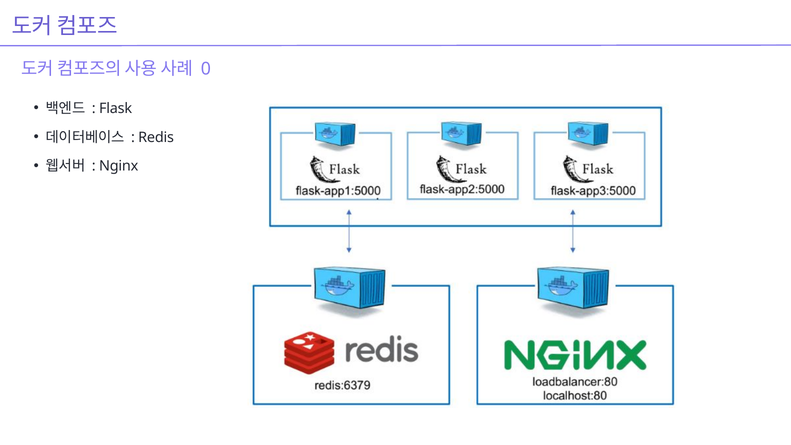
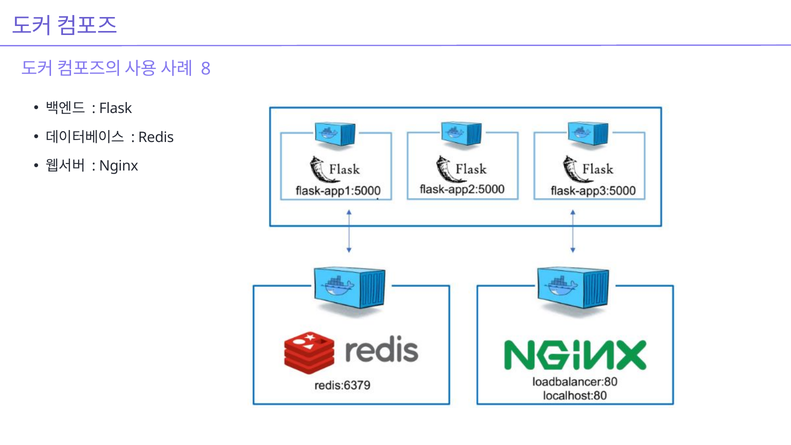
0: 0 -> 8 (206, 69)
